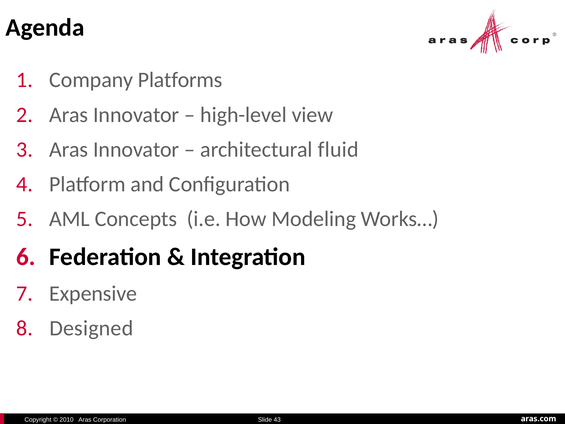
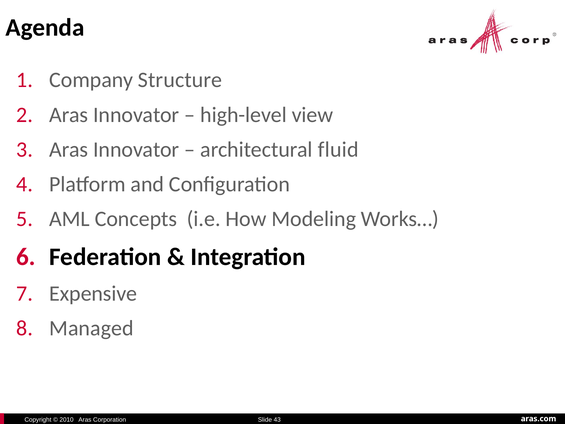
Platforms: Platforms -> Structure (180, 80)
Designed: Designed -> Managed (91, 328)
